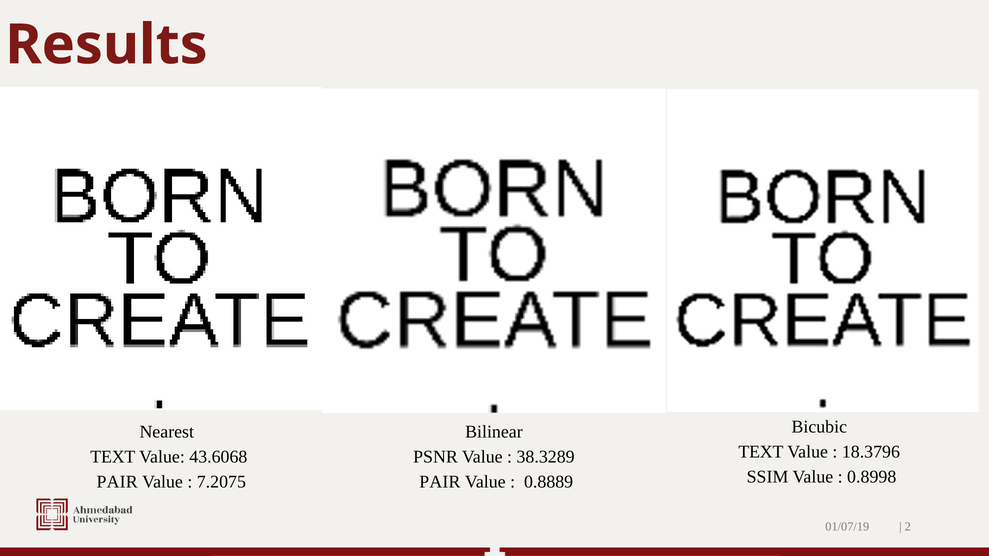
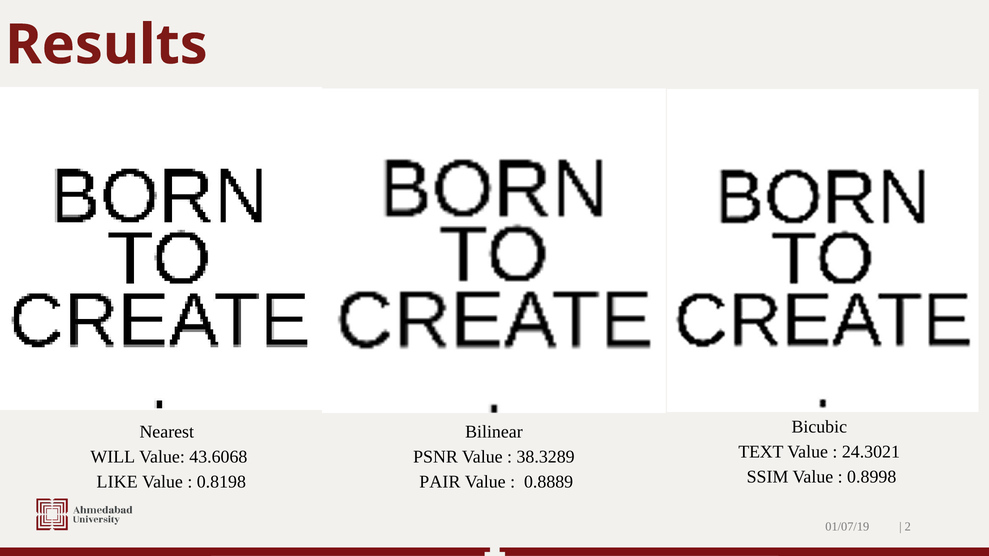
18.3796: 18.3796 -> 24.3021 (871, 452)
TEXT: TEXT -> WILL (113, 457)
PAIR: PAIR -> LIKE (117, 482)
7.2075: 7.2075 -> 0.8198 (221, 482)
